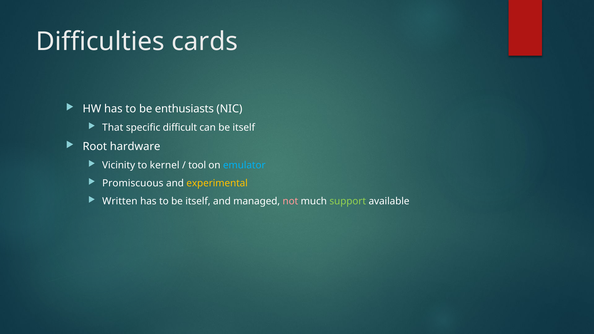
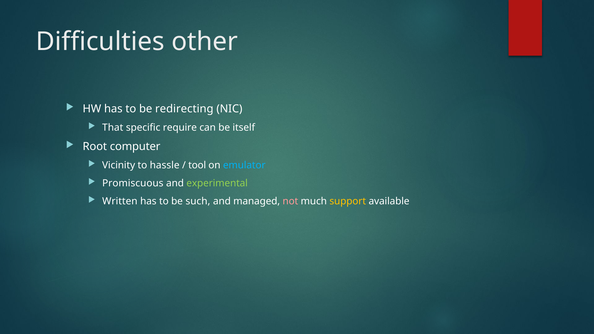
cards: cards -> other (205, 42)
enthusiasts: enthusiasts -> redirecting (184, 109)
difficult: difficult -> require (180, 128)
hardware: hardware -> computer (135, 147)
kernel: kernel -> hassle (165, 165)
experimental colour: yellow -> light green (217, 183)
to be itself: itself -> such (198, 201)
support colour: light green -> yellow (348, 201)
